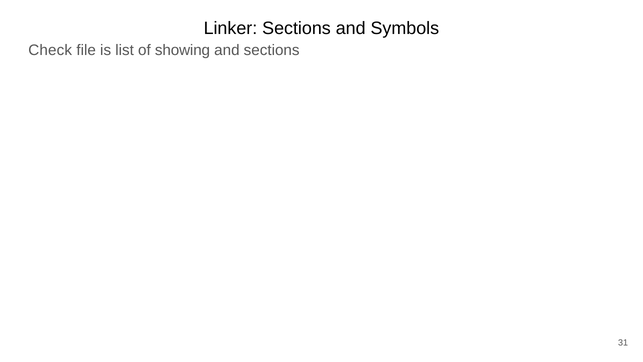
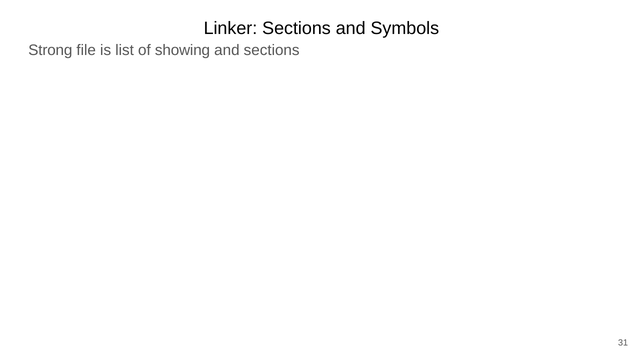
Check: Check -> Strong (50, 50)
